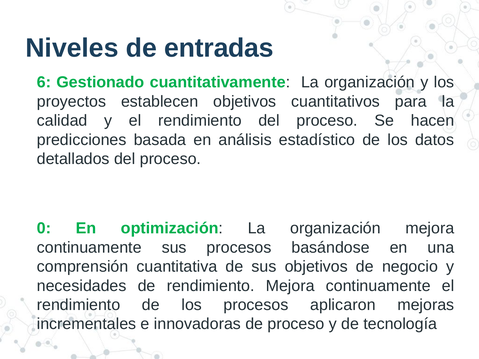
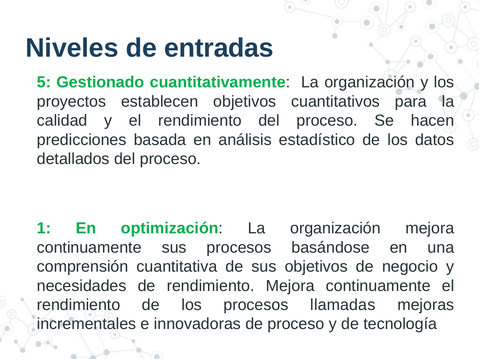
6: 6 -> 5 (44, 82)
0: 0 -> 1 (44, 228)
aplicaron: aplicaron -> llamadas (343, 305)
